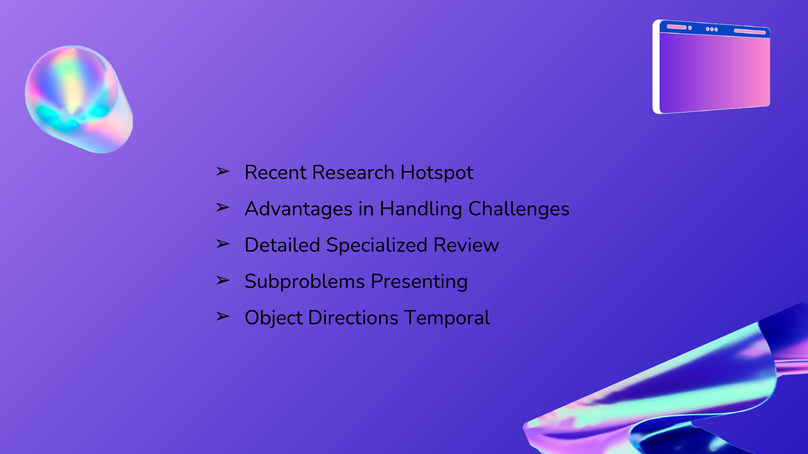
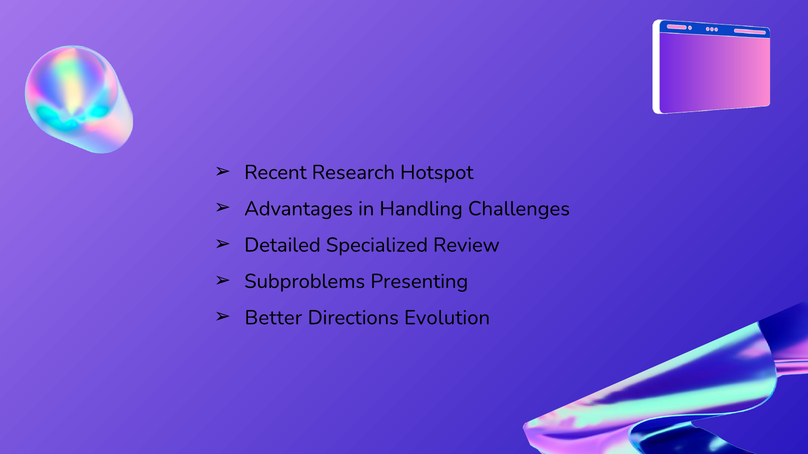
Object: Object -> Better (273, 318)
Temporal: Temporal -> Evolution (447, 318)
